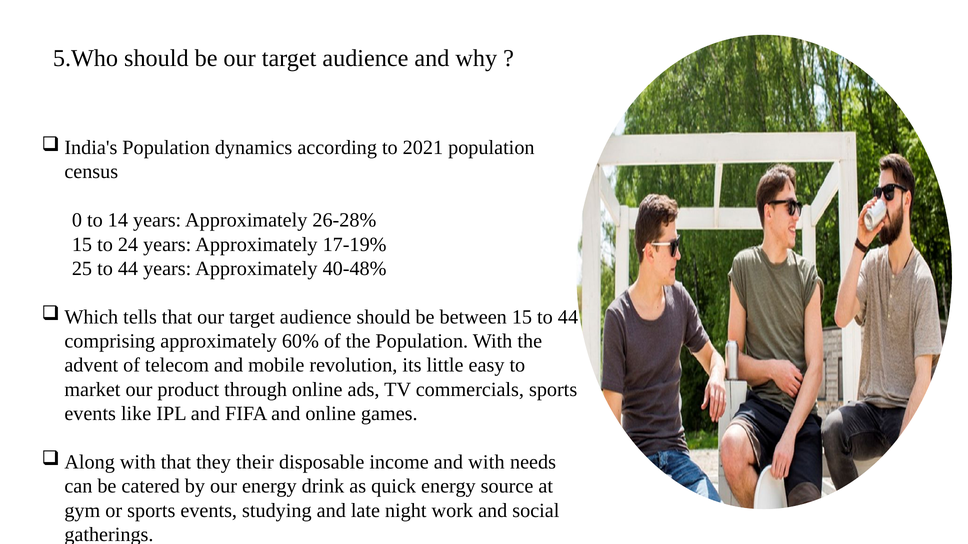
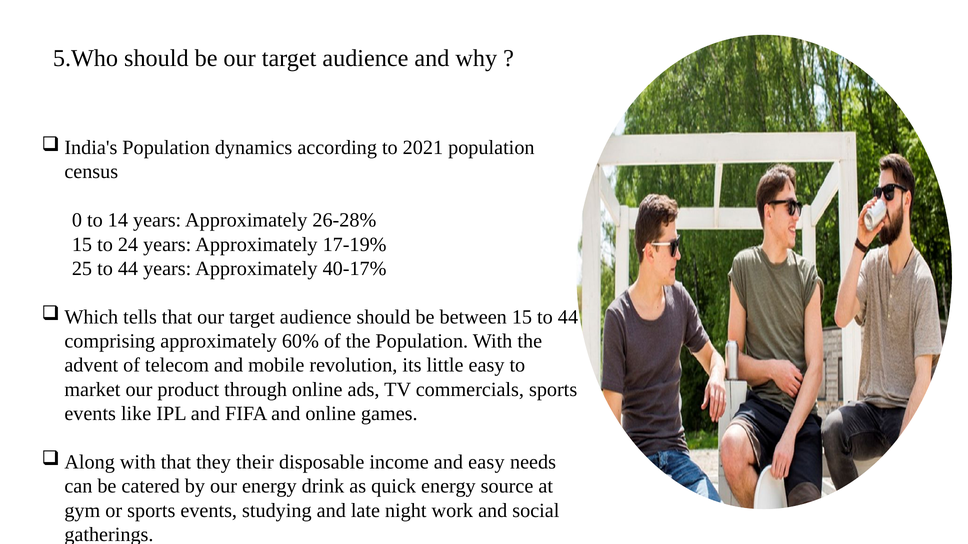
40-48%: 40-48% -> 40-17% (355, 269)
and with: with -> easy (486, 462)
